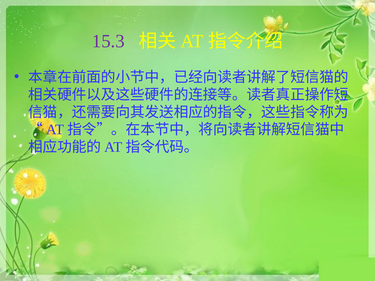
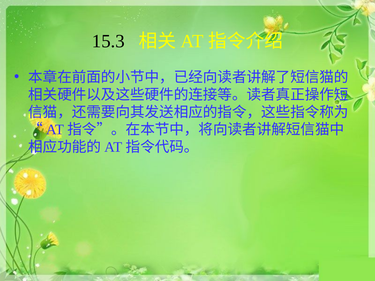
15.3 colour: purple -> black (108, 41)
